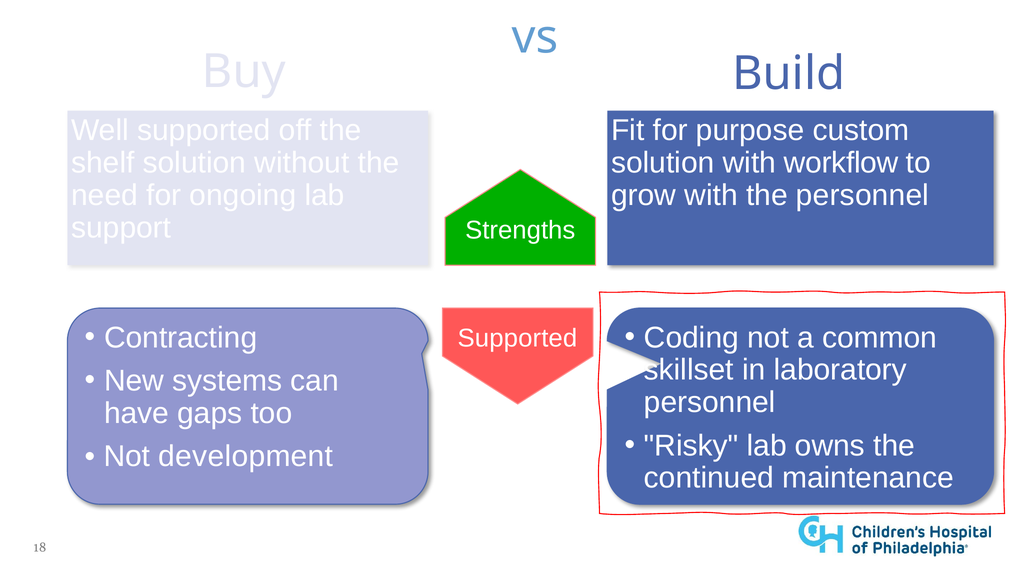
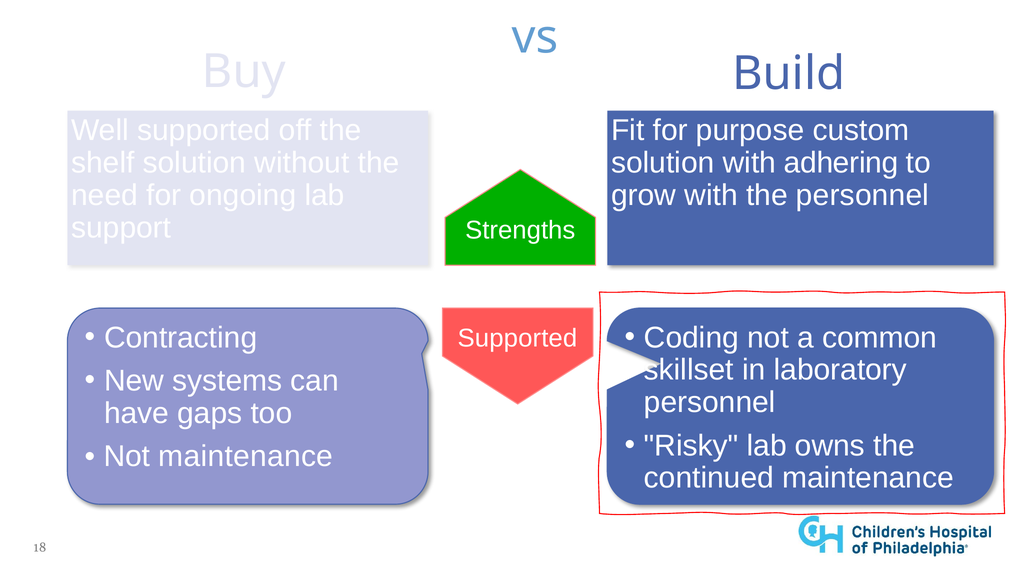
workflow: workflow -> adhering (841, 163)
Not development: development -> maintenance (246, 457)
